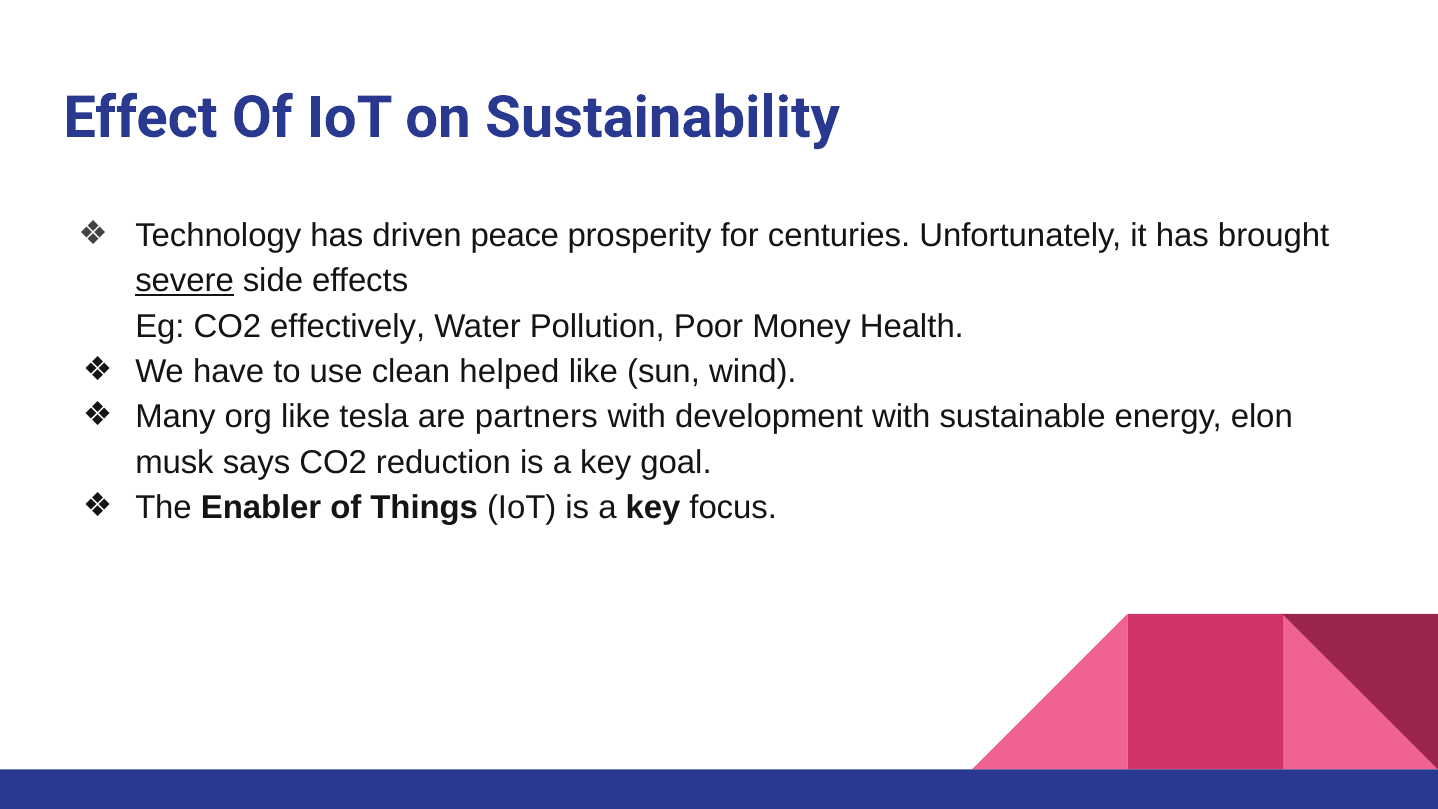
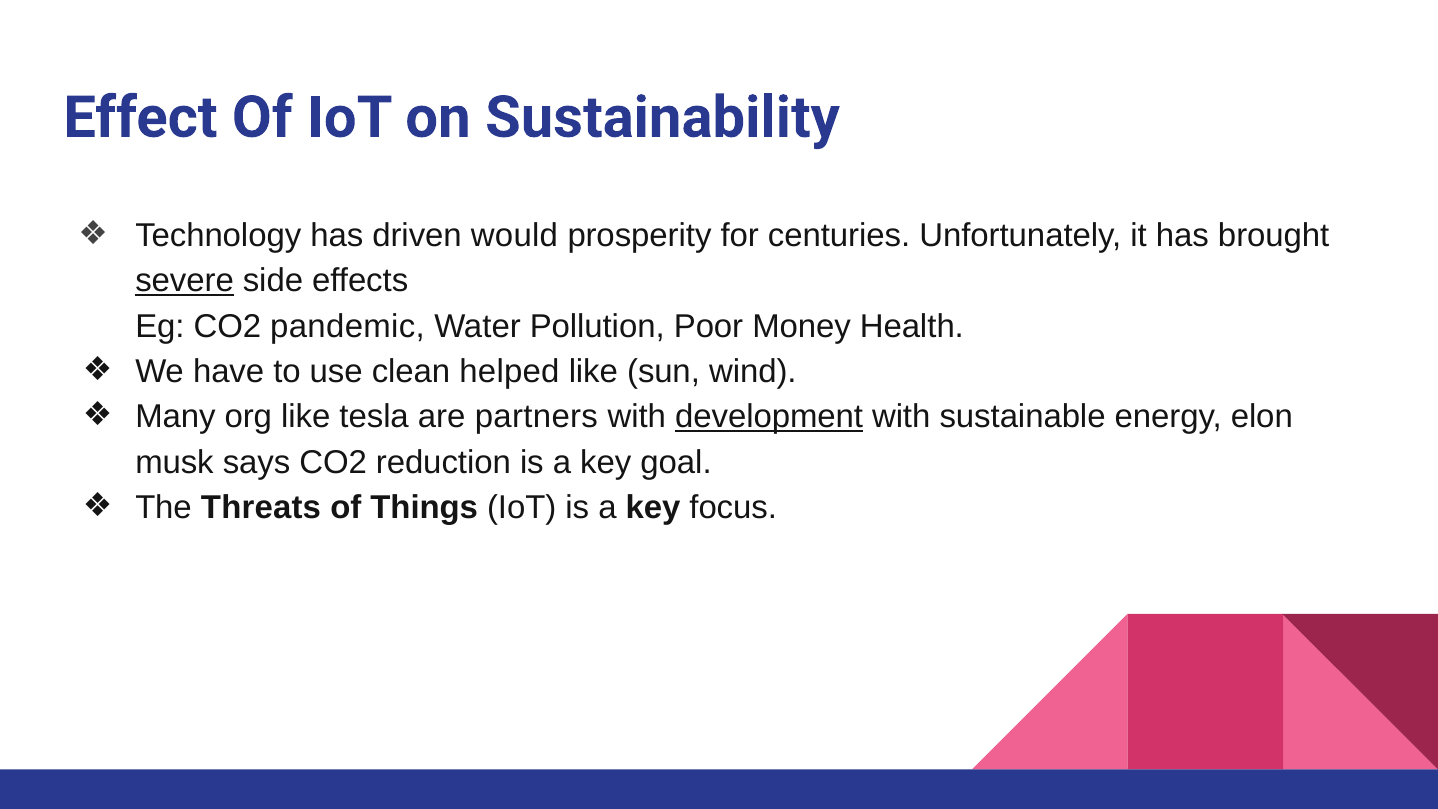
peace: peace -> would (514, 236)
effectively: effectively -> pandemic (347, 326)
development underline: none -> present (769, 417)
Enabler: Enabler -> Threats (261, 507)
